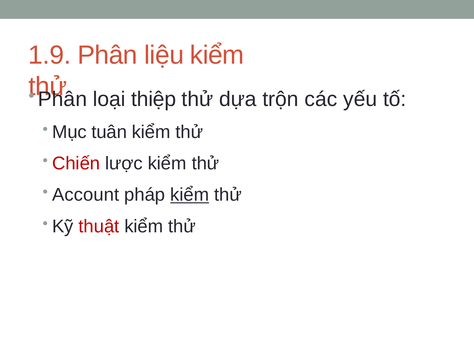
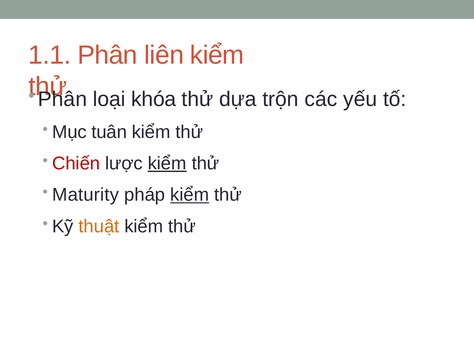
1.9: 1.9 -> 1.1 (50, 55)
liệu: liệu -> liên (164, 55)
thiệp: thiệp -> khóa (154, 99)
kiểm underline: none -> present (167, 164)
Account: Account -> Maturity (86, 195)
thuật colour: red -> orange (99, 227)
